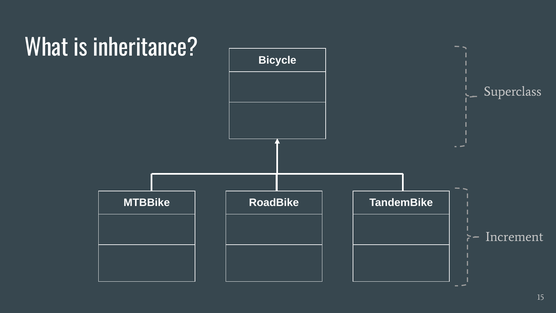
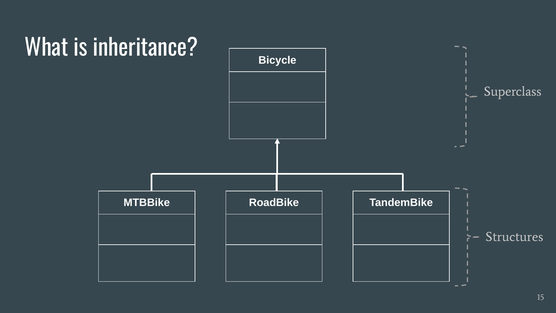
Increment: Increment -> Structures (514, 237)
